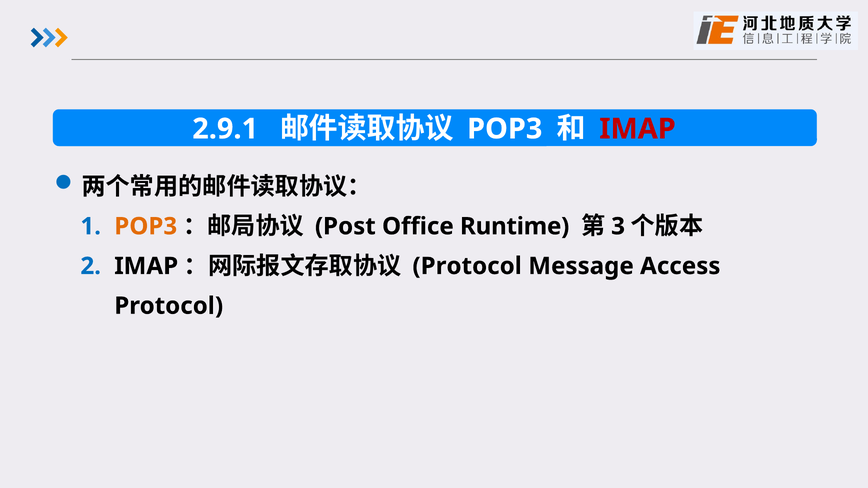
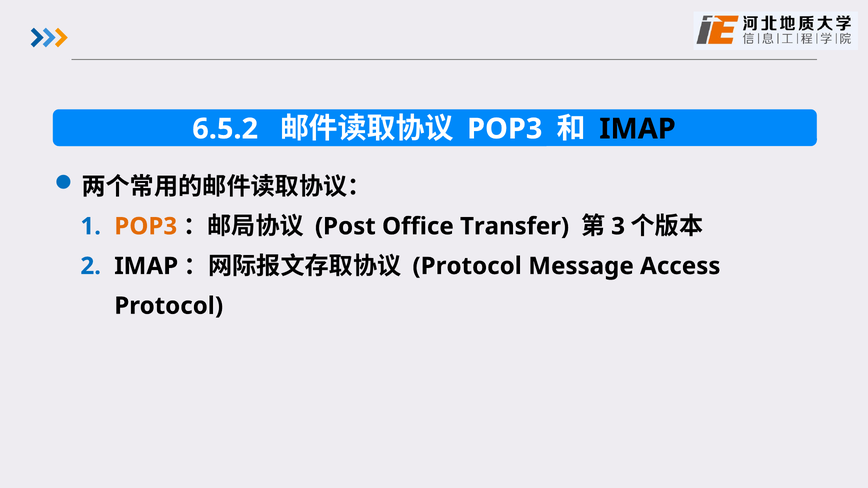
2.9.1: 2.9.1 -> 6.5.2 (225, 129)
IMAP colour: red -> black (638, 129)
Runtime: Runtime -> Transfer (515, 226)
